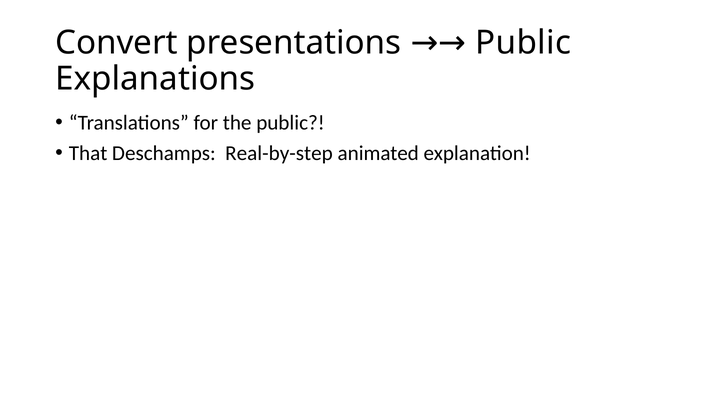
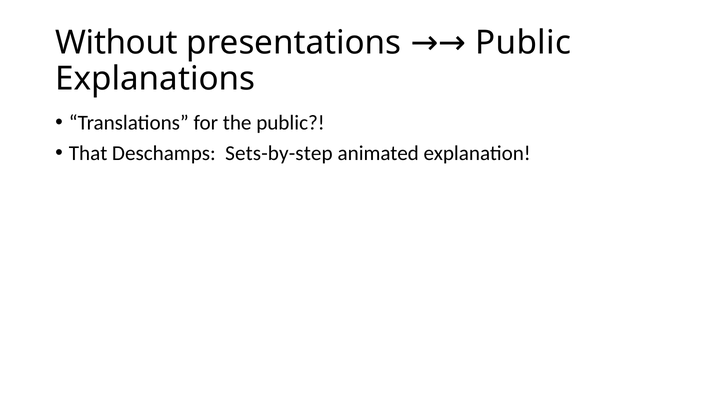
Convert: Convert -> Without (117, 43)
Real-by-step: Real-by-step -> Sets-by-step (279, 153)
